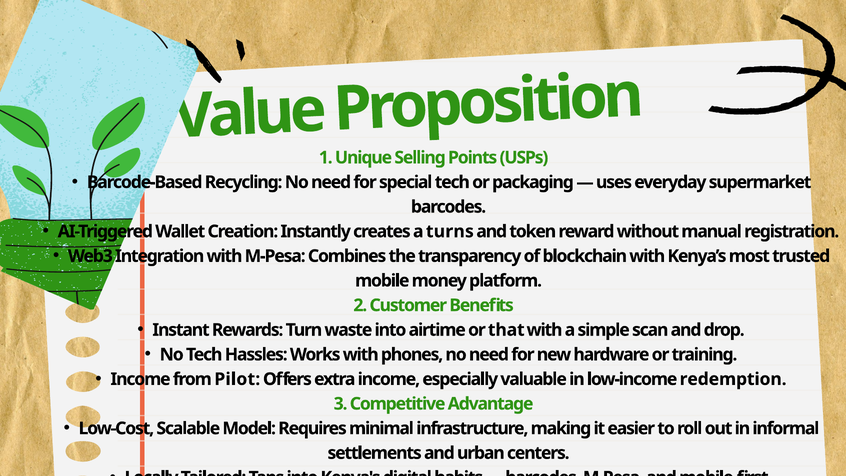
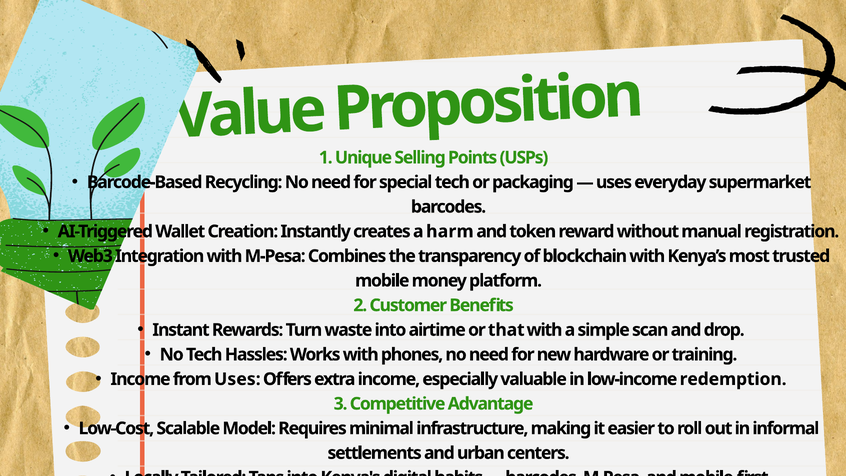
turns: turns -> harm (450, 231)
from Pilot: Pilot -> Uses (237, 379)
